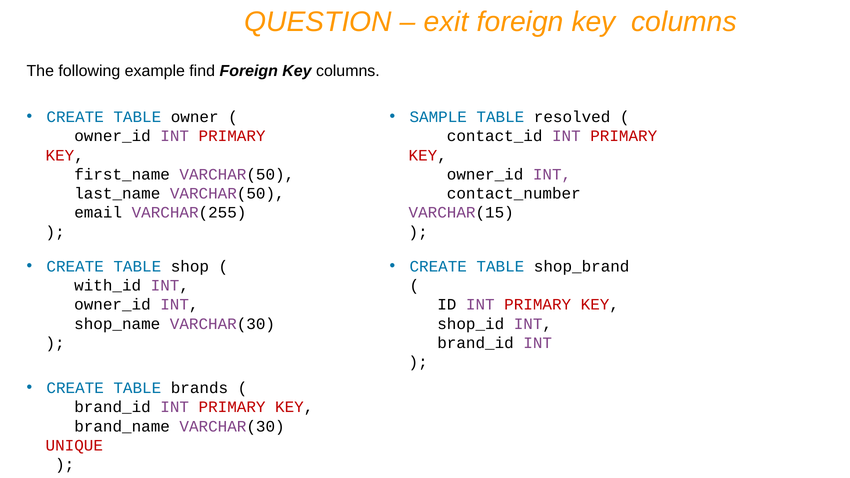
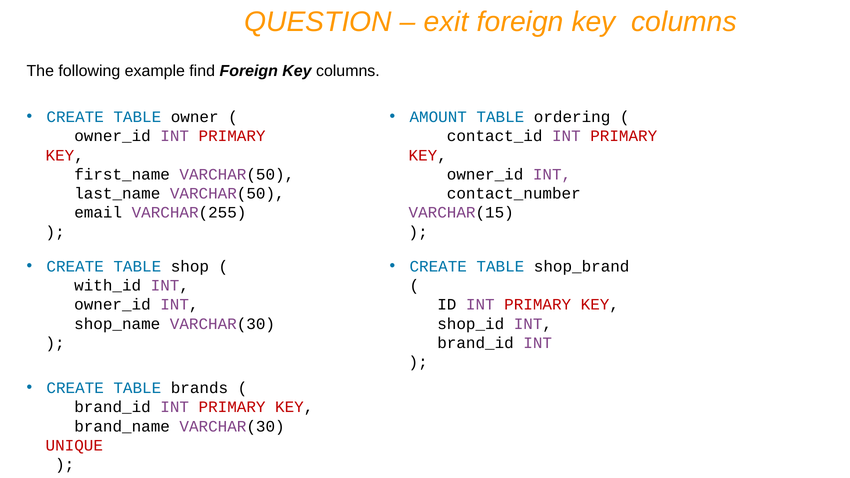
SAMPLE: SAMPLE -> AMOUNT (438, 117)
resolved: resolved -> ordering (572, 117)
